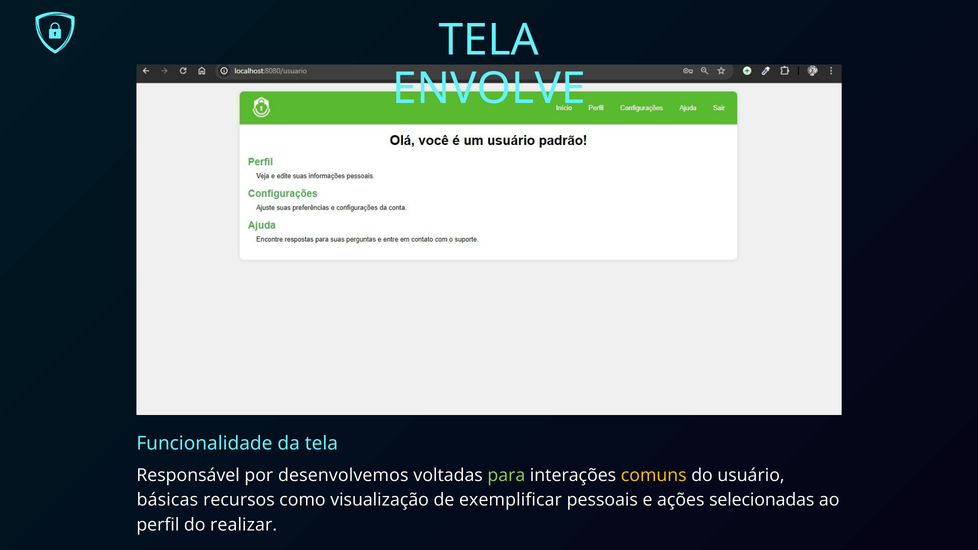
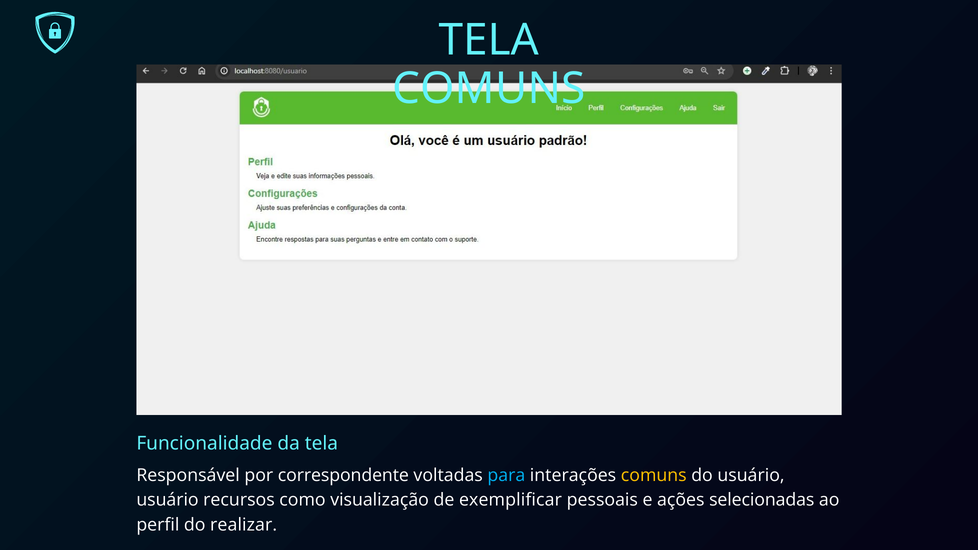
ENVOLVE: ENVOLVE -> COMUNS (489, 89)
desenvolvemos: desenvolvemos -> correspondente (343, 475)
para colour: light green -> light blue (506, 475)
básicas: básicas -> usuário (168, 500)
